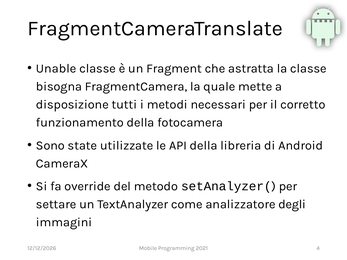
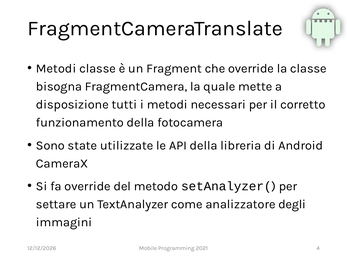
Unable: Unable -> Metodi (56, 69)
che astratta: astratta -> override (251, 69)
